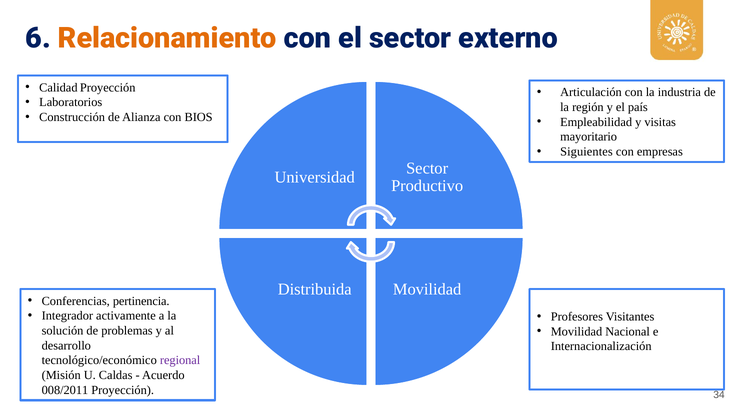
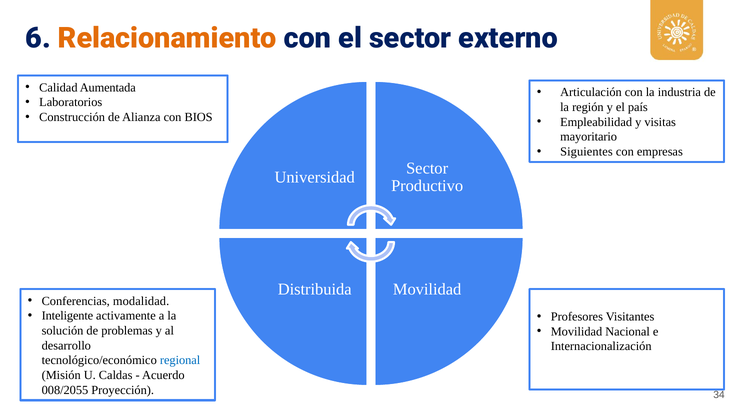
Calidad Proyección: Proyección -> Aumentada (108, 88)
pertinencia: pertinencia -> modalidad (141, 301)
Integrador: Integrador -> Inteligente (67, 316)
regional colour: purple -> blue (180, 361)
008/2011: 008/2011 -> 008/2055 (65, 390)
